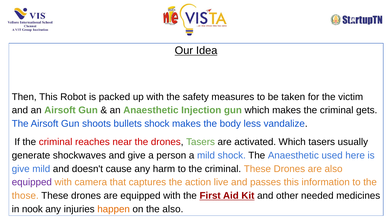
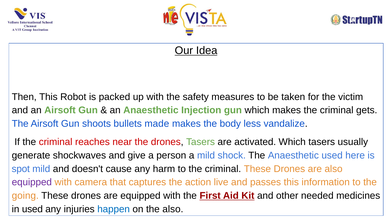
bullets shock: shock -> made (157, 124)
give: give -> spot (21, 169)
those: those -> going (25, 196)
in nook: nook -> used (32, 209)
happen colour: orange -> blue (114, 209)
